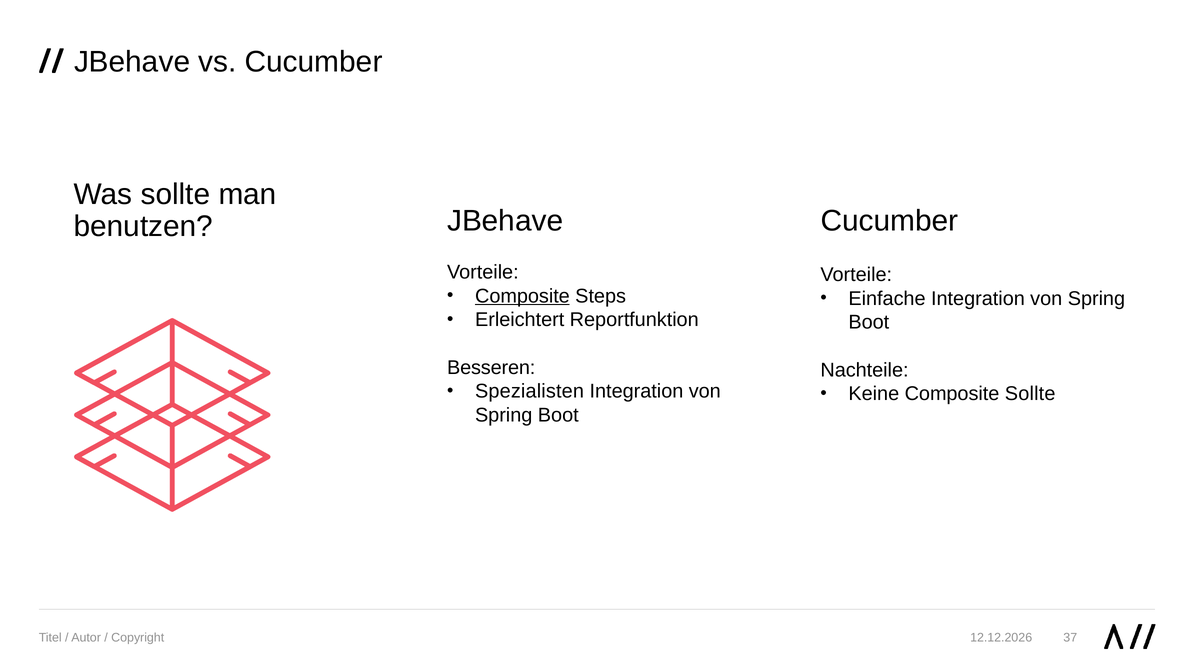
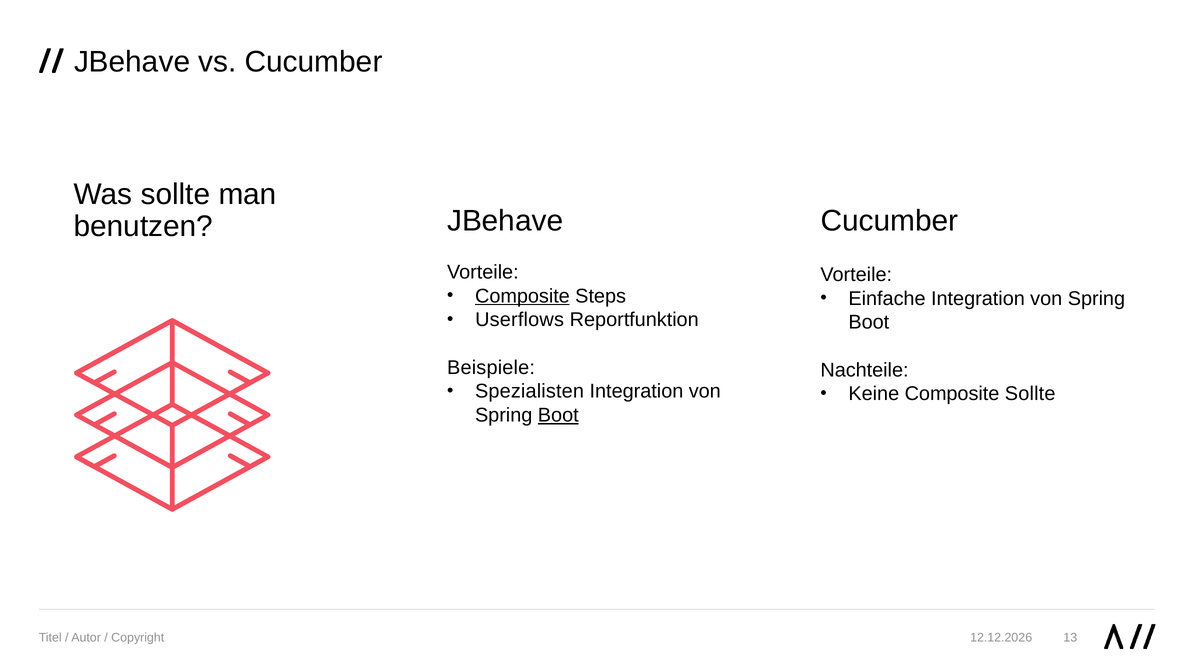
Erleichtert: Erleichtert -> Userflows (520, 320)
Besseren: Besseren -> Beispiele (491, 368)
Boot underline: none -> present (558, 416)
37: 37 -> 13 (1070, 638)
